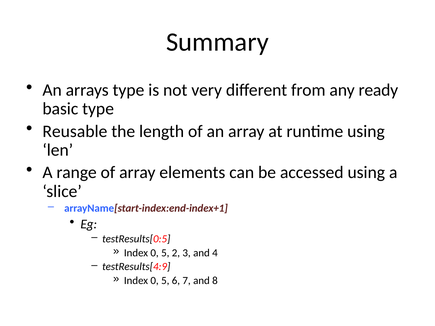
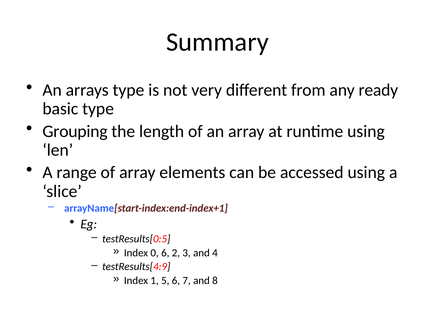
Reusable: Reusable -> Grouping (75, 131)
5: 5 -> 6 (165, 253)
0: 0 -> 1 (155, 281)
